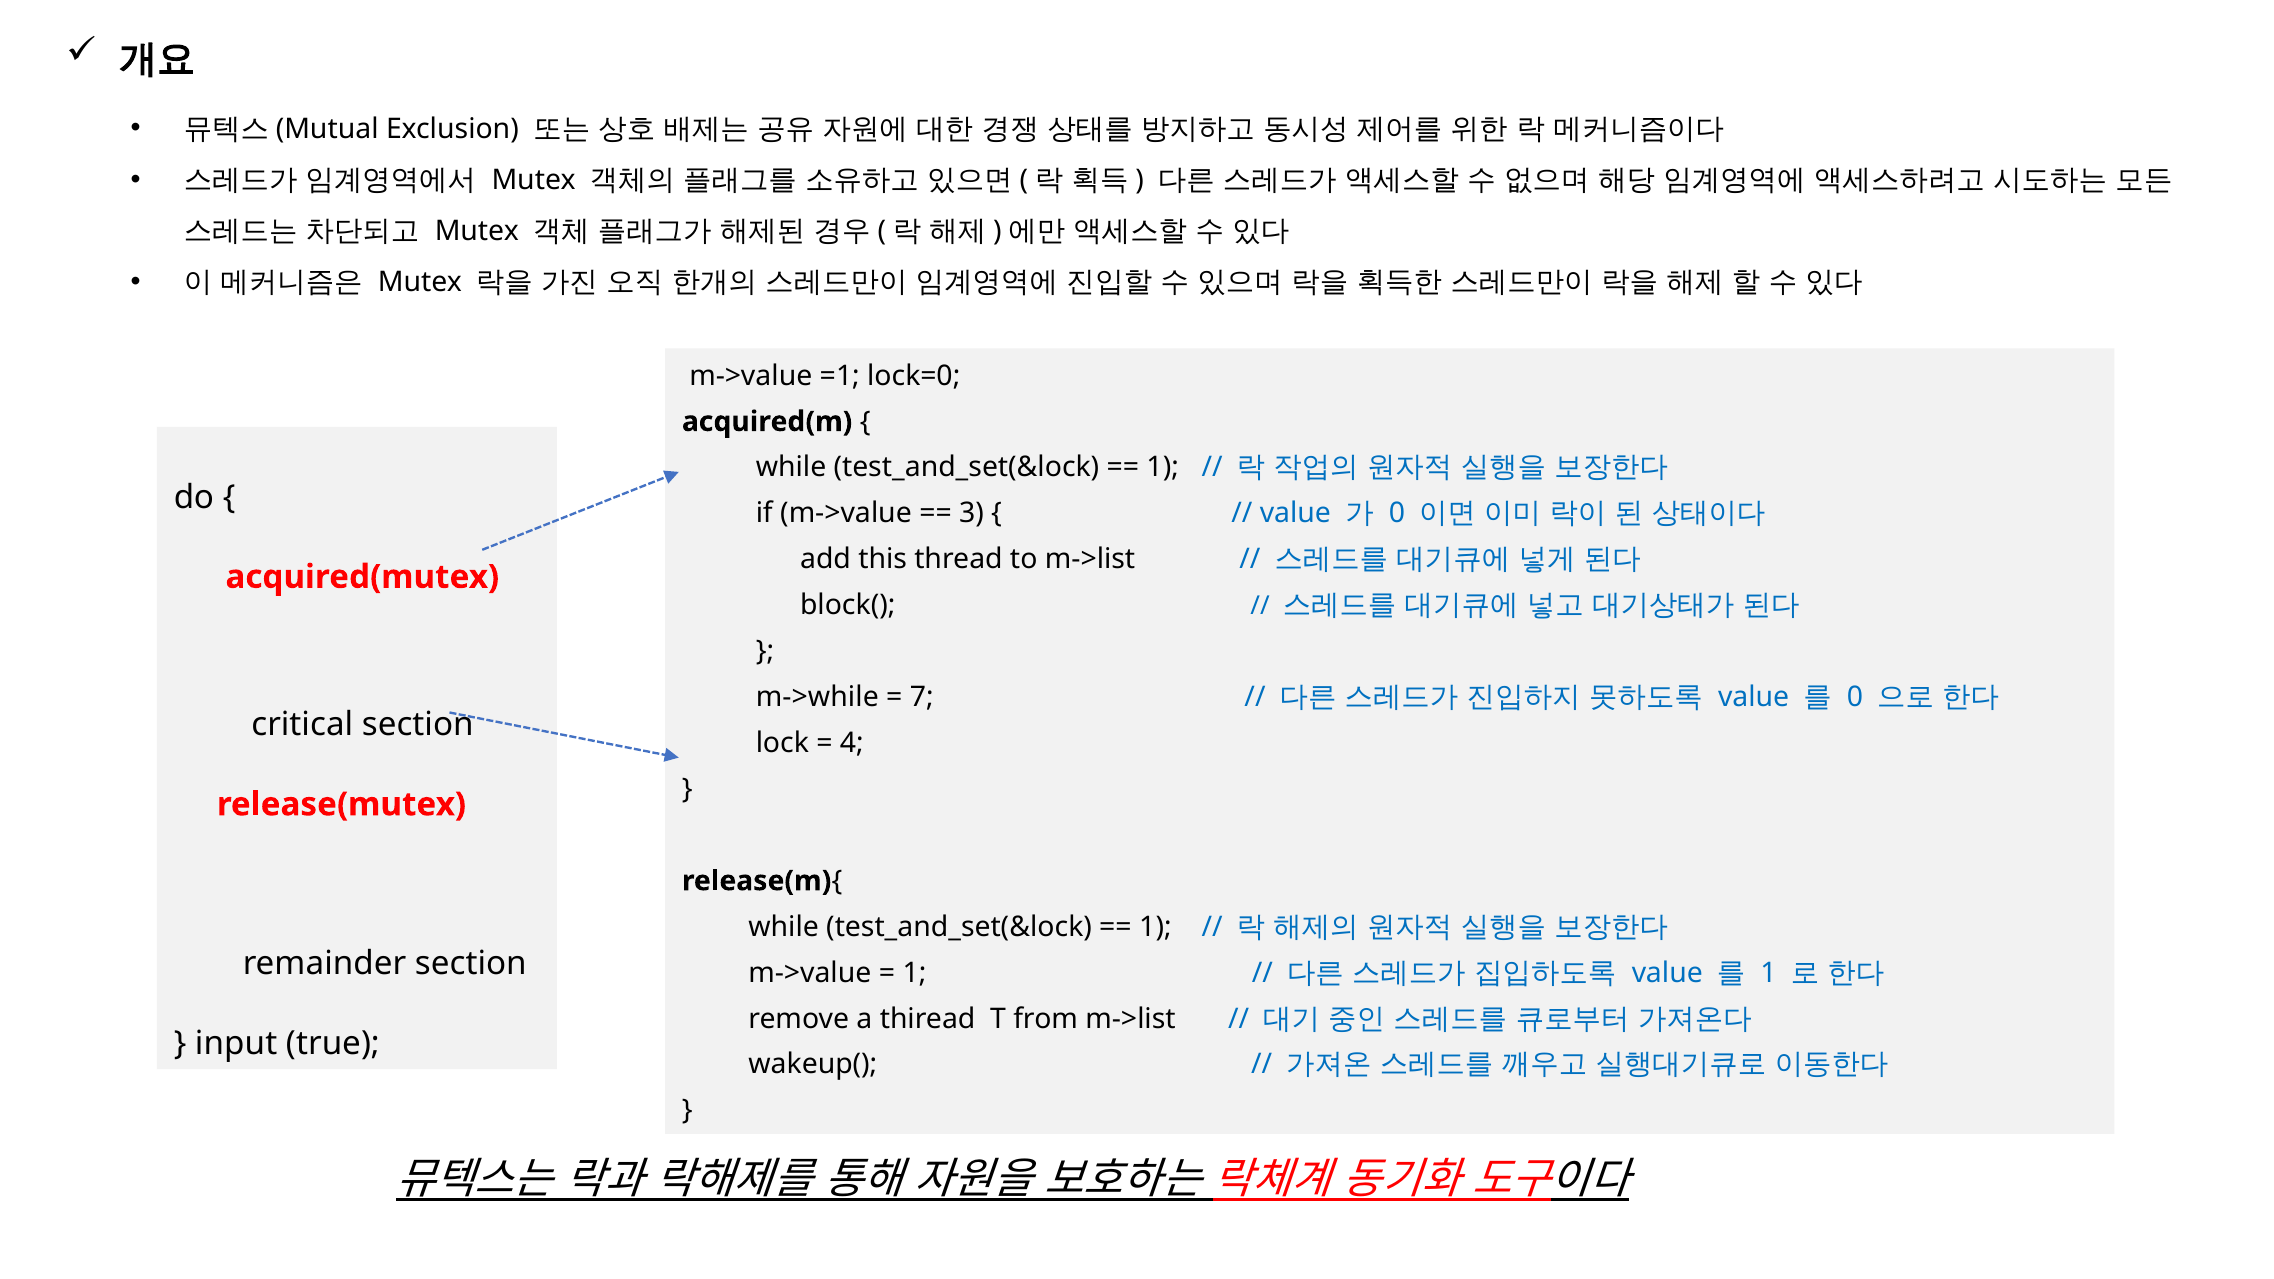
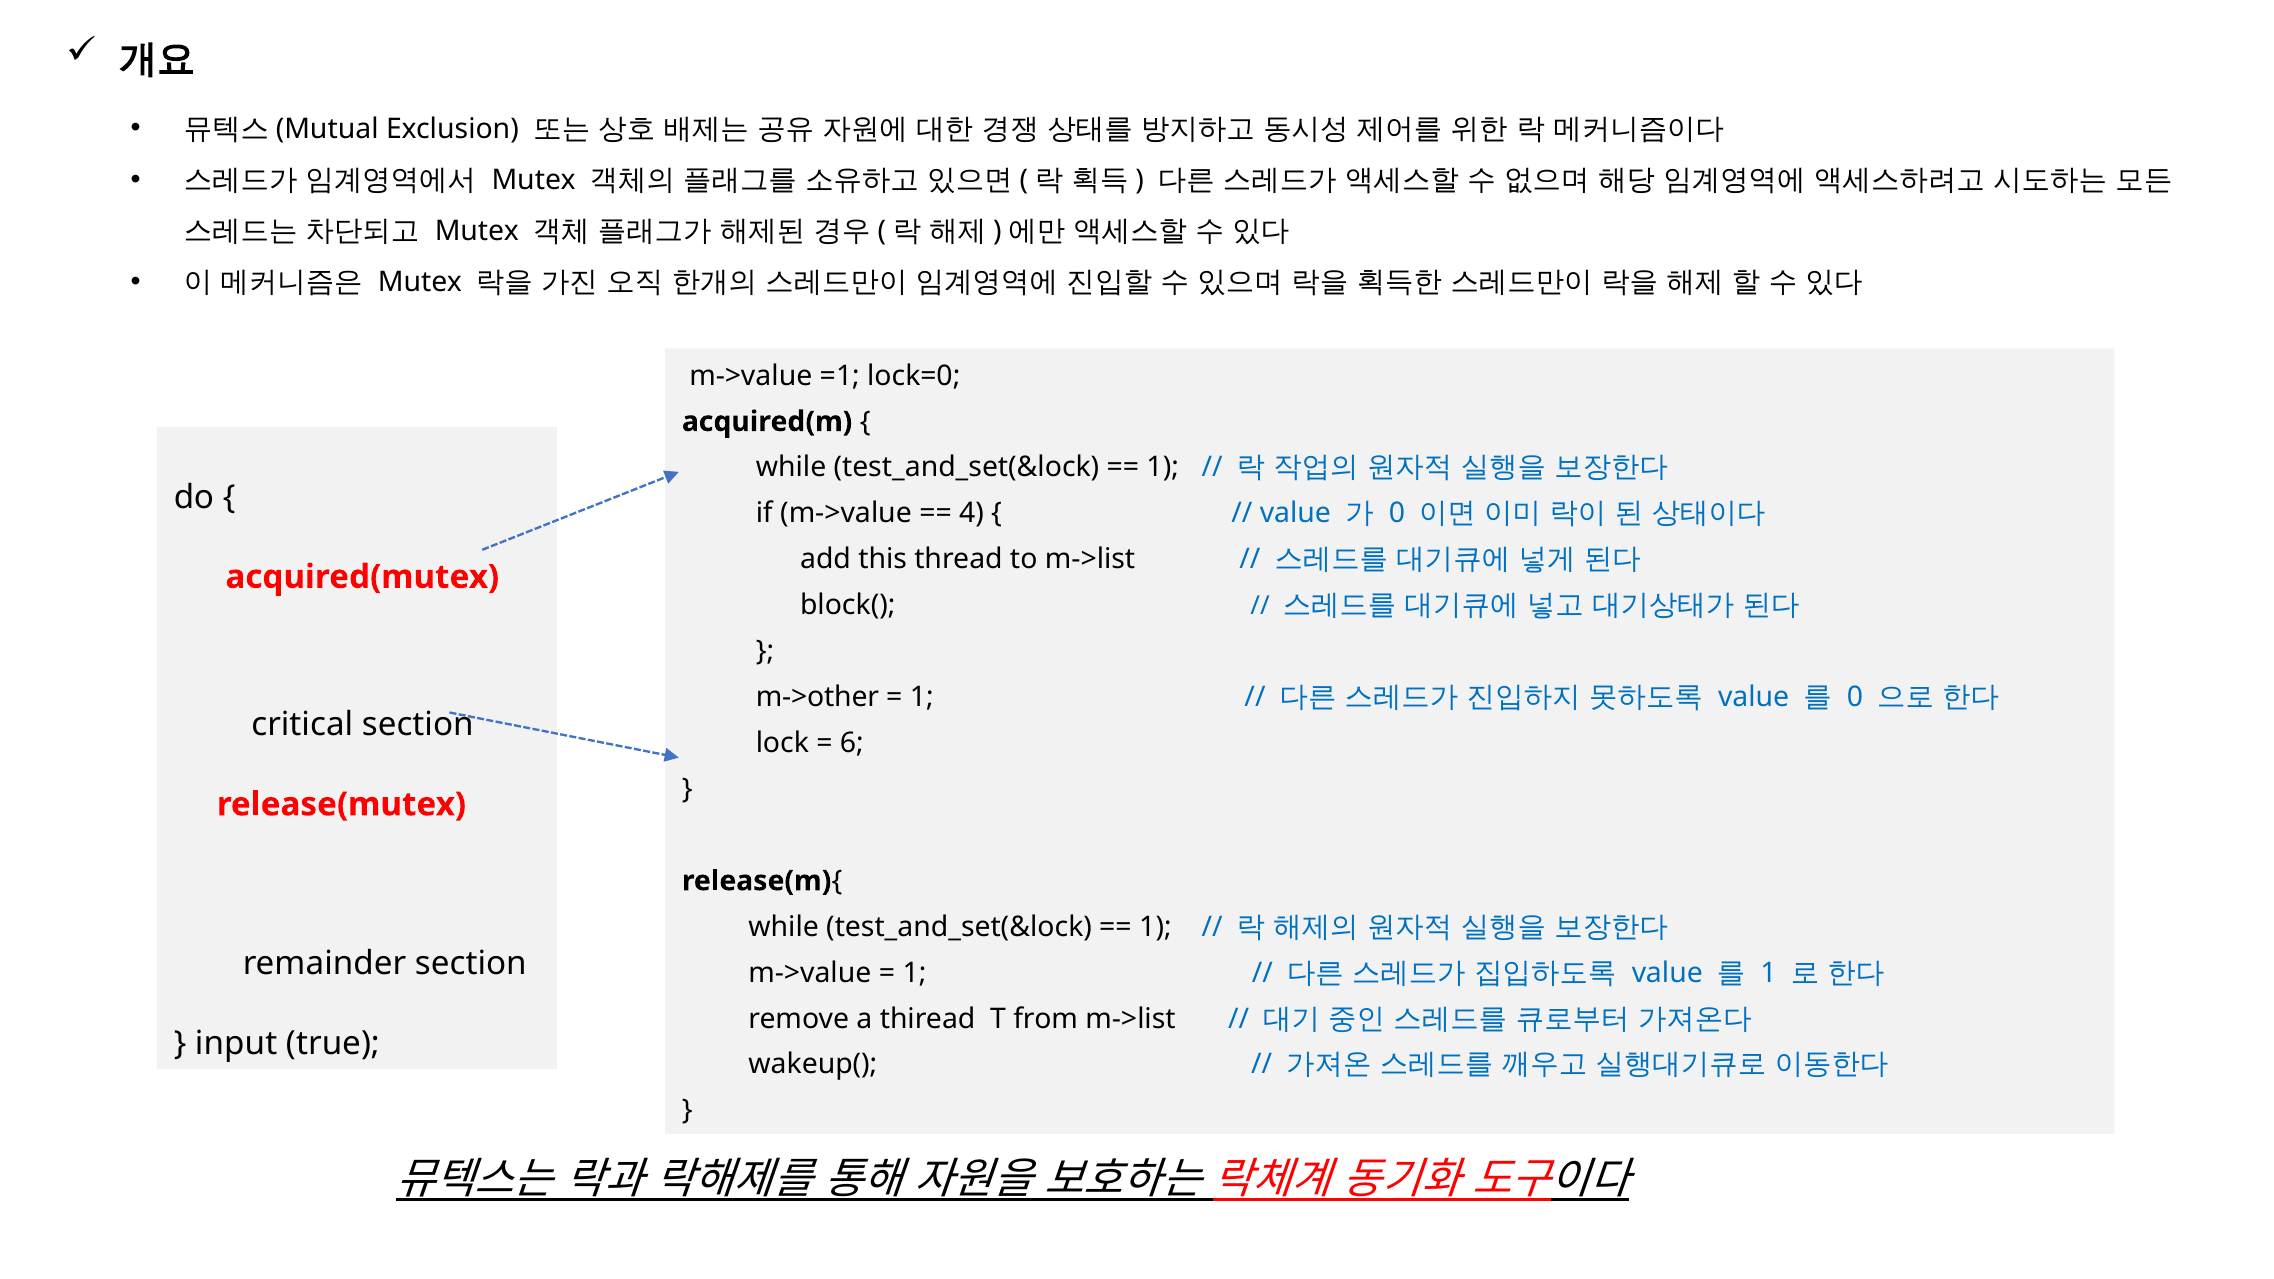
3: 3 -> 4 (971, 514)
m->while: m->while -> m->other (817, 697)
7: 7 -> 1 (922, 697)
4: 4 -> 6 (852, 743)
